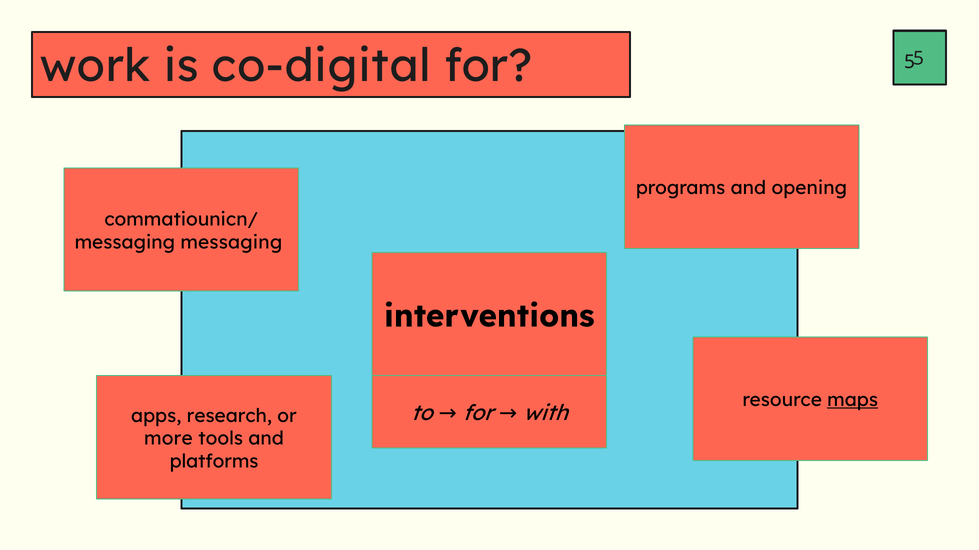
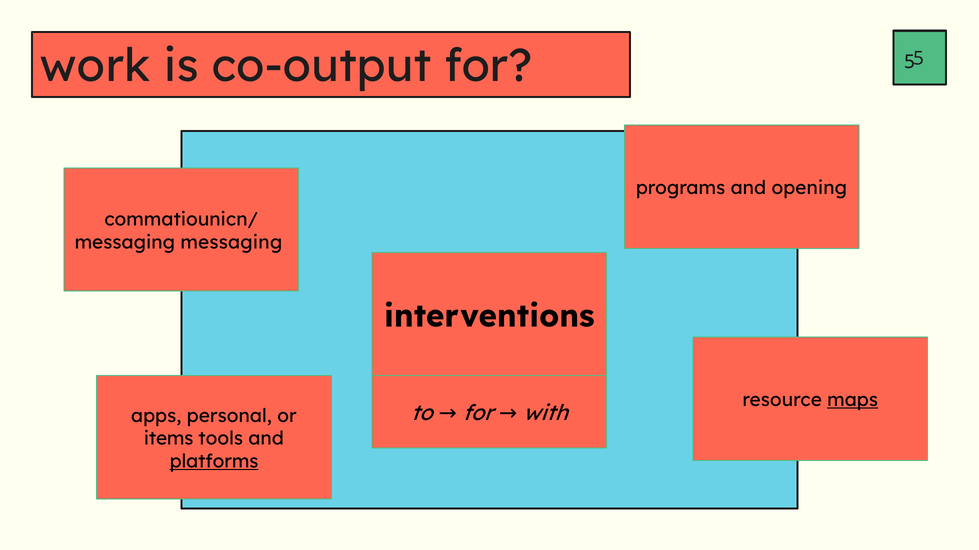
co-digital: co-digital -> co-output (322, 66)
research: research -> personal (229, 416)
more: more -> items (169, 439)
platforms underline: none -> present (214, 462)
